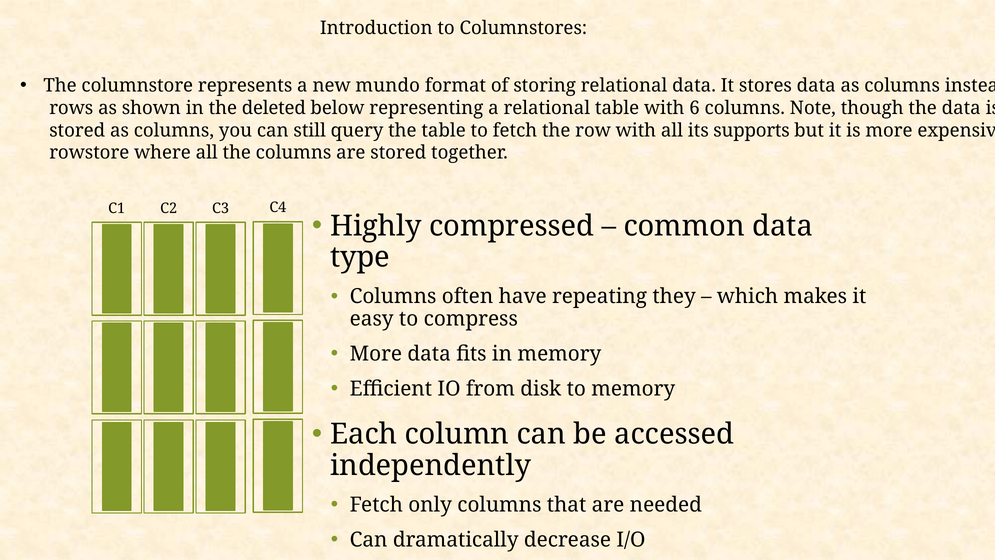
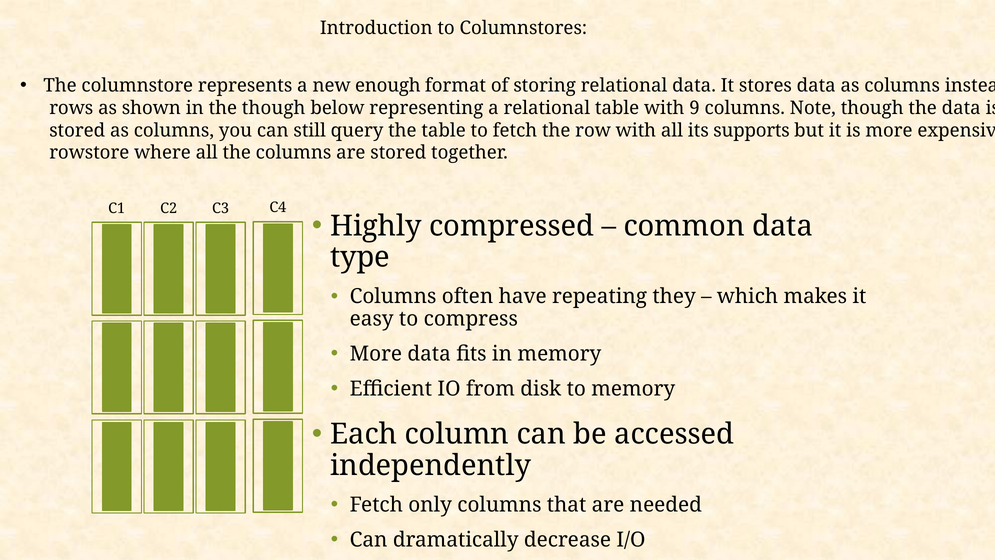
mundo: mundo -> enough (388, 86)
the deleted: deleted -> though (274, 108)
6: 6 -> 9 (694, 108)
